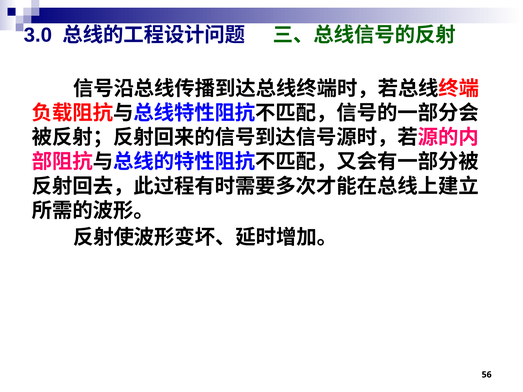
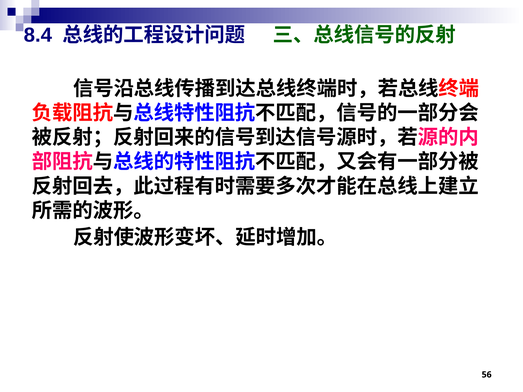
3.0: 3.0 -> 8.4 (38, 35)
